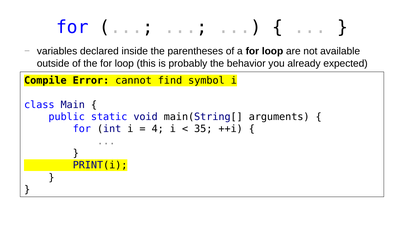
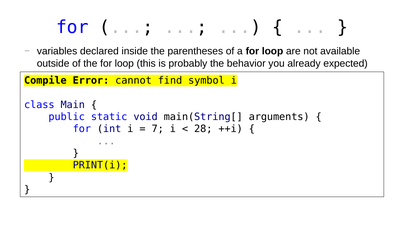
4: 4 -> 7 (158, 129)
35: 35 -> 28 (203, 129)
